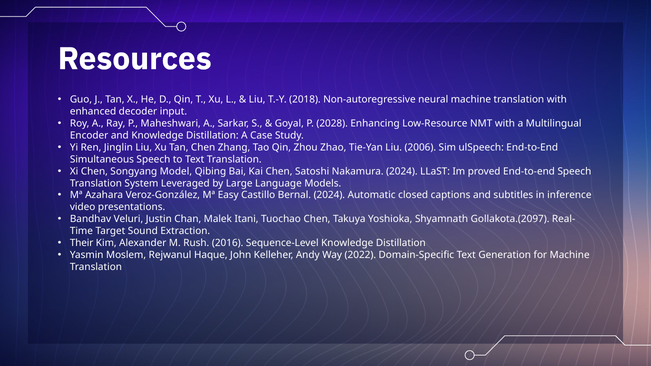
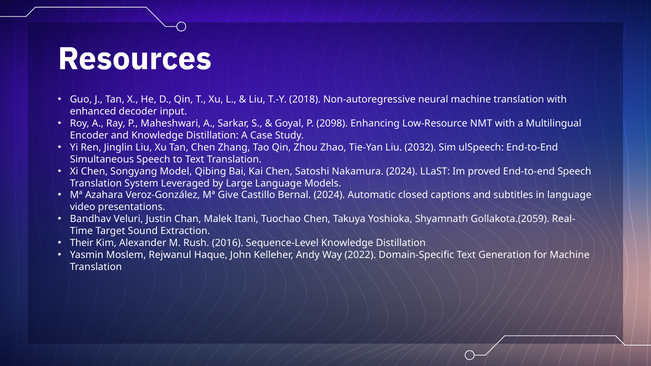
2028: 2028 -> 2098 (332, 124)
2006: 2006 -> 2032 (420, 147)
Easy: Easy -> Give (228, 195)
in inference: inference -> language (569, 195)
Gollakota.(2097: Gollakota.(2097 -> Gollakota.(2059 (510, 219)
